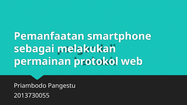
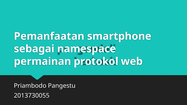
melakukan: melakukan -> namespace (87, 49)
